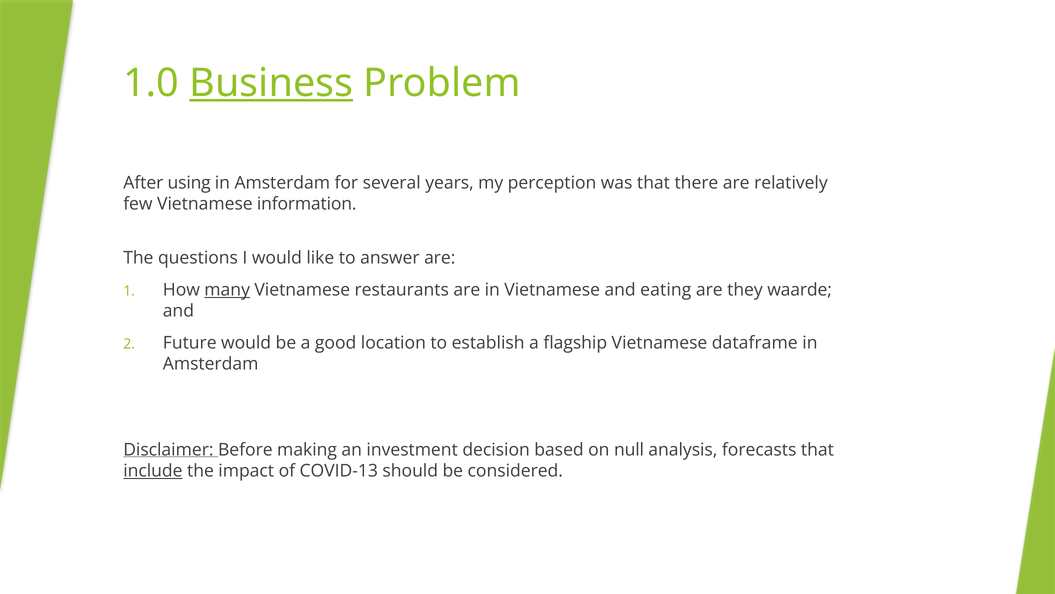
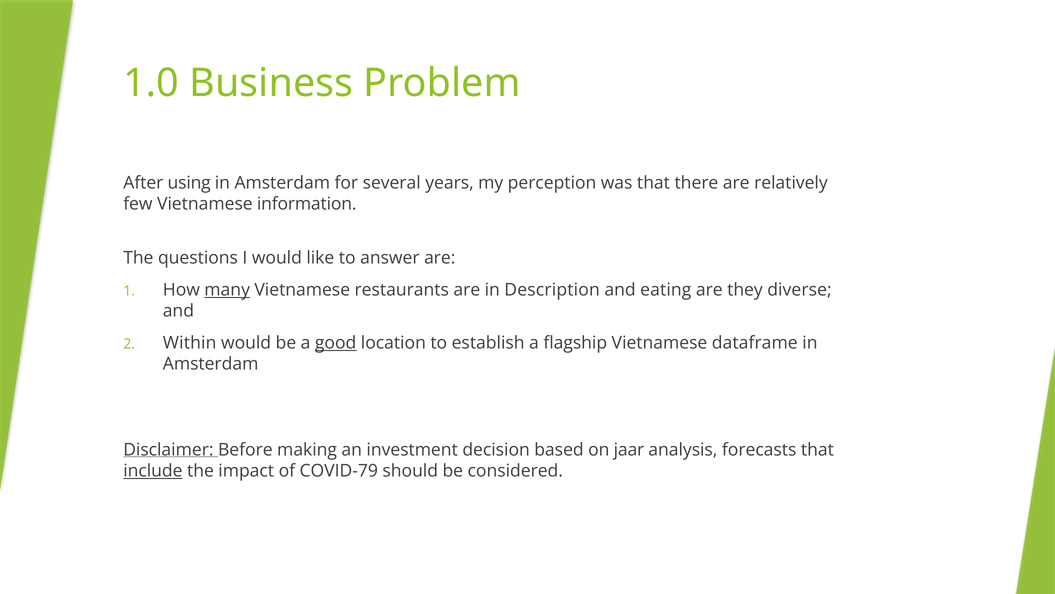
Business underline: present -> none (271, 83)
in Vietnamese: Vietnamese -> Description (552, 290)
waarde: waarde -> diverse (799, 290)
Future: Future -> Within (190, 343)
good underline: none -> present (336, 343)
null: null -> jaar (629, 449)
COVID-13: COVID-13 -> COVID-79 (339, 470)
